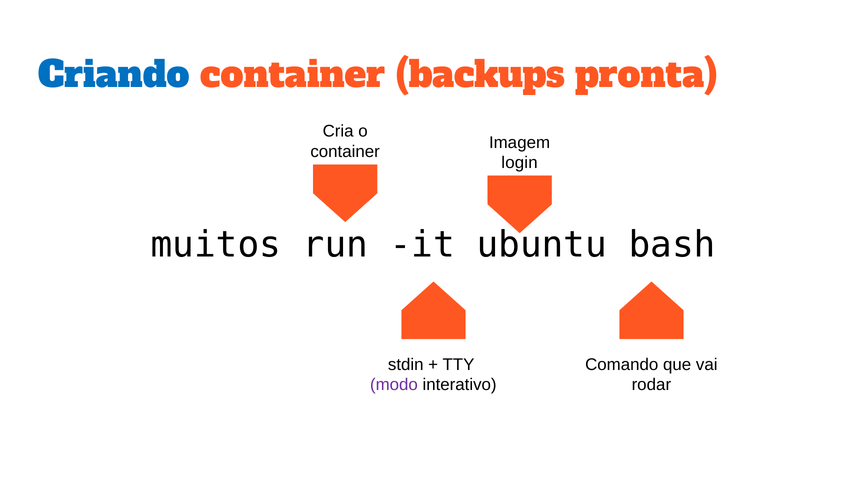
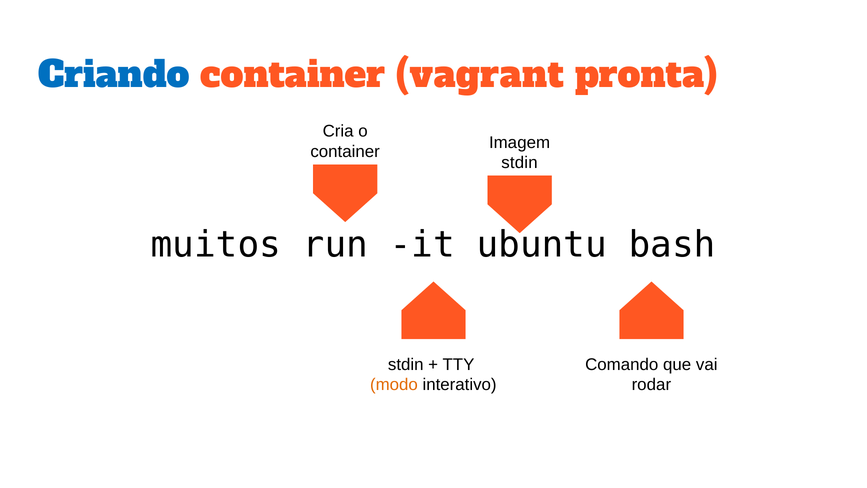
backups: backups -> vagrant (480, 75)
login: login -> stdin (520, 163)
modo colour: purple -> orange (394, 384)
